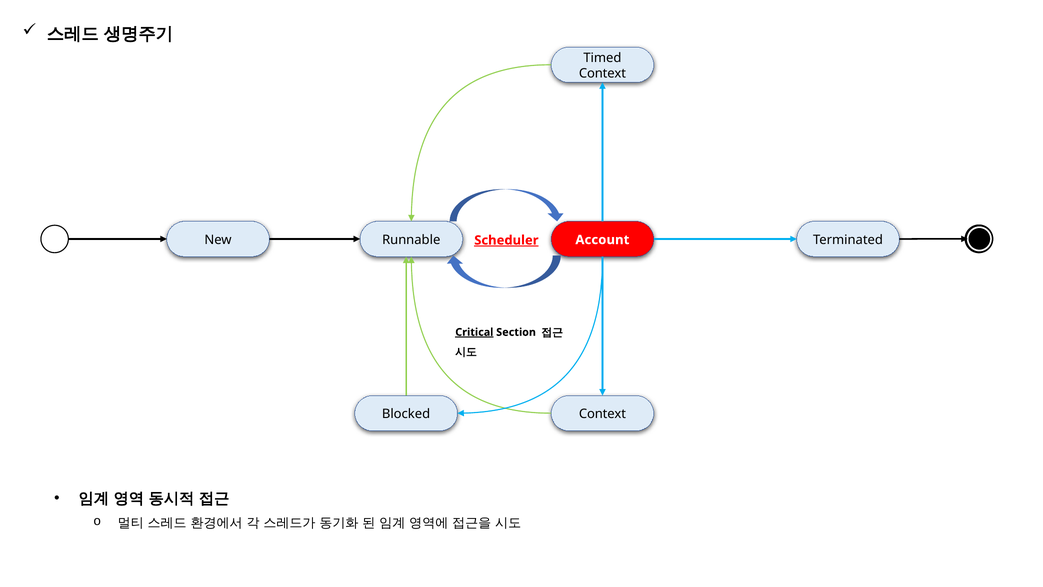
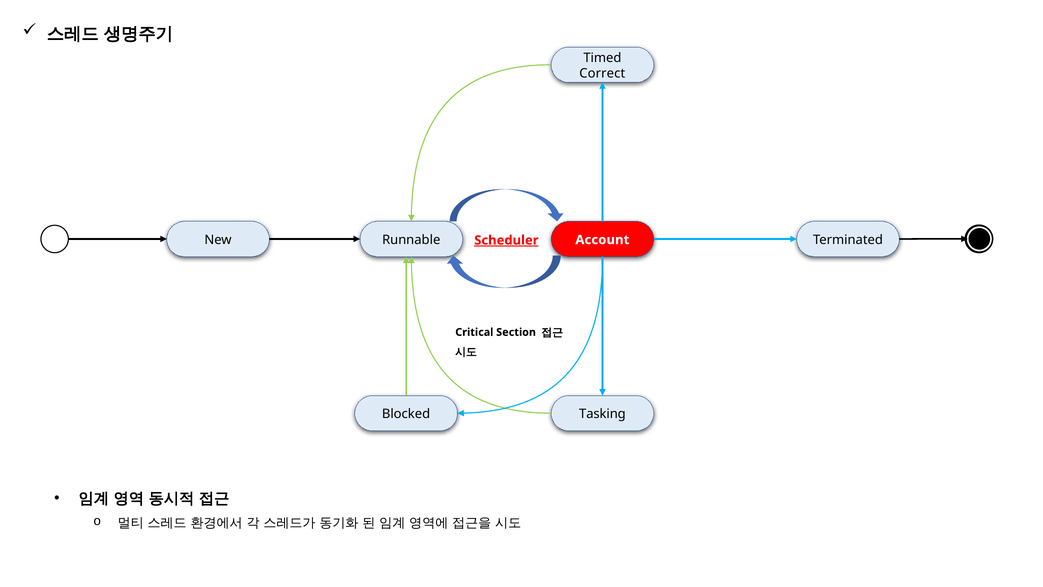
Context: Context -> Correct (602, 73)
Critical underline: present -> none (474, 332)
Blocked Context: Context -> Tasking (602, 414)
